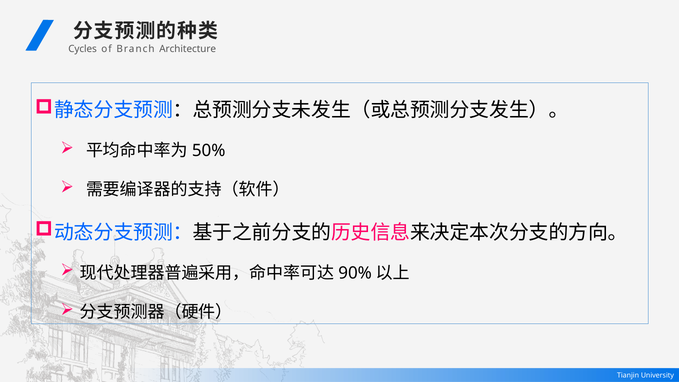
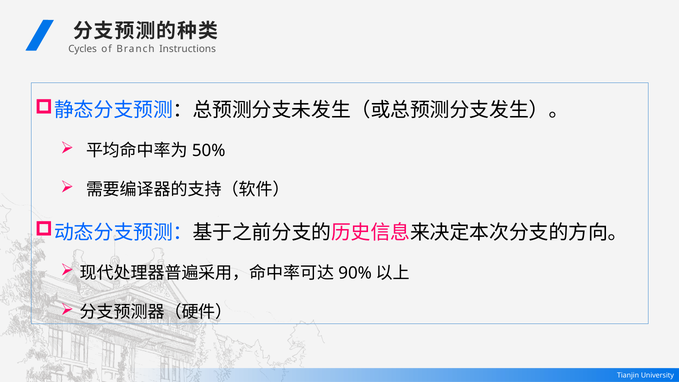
Architecture: Architecture -> Instructions (188, 49)
